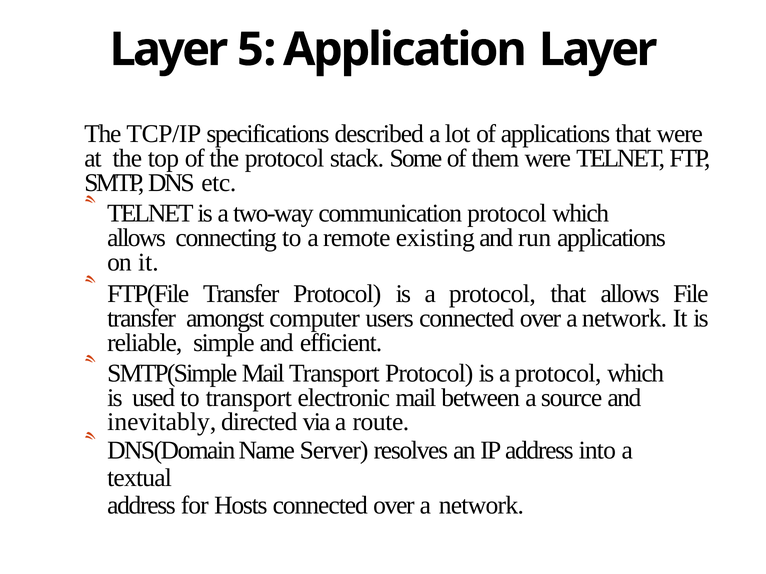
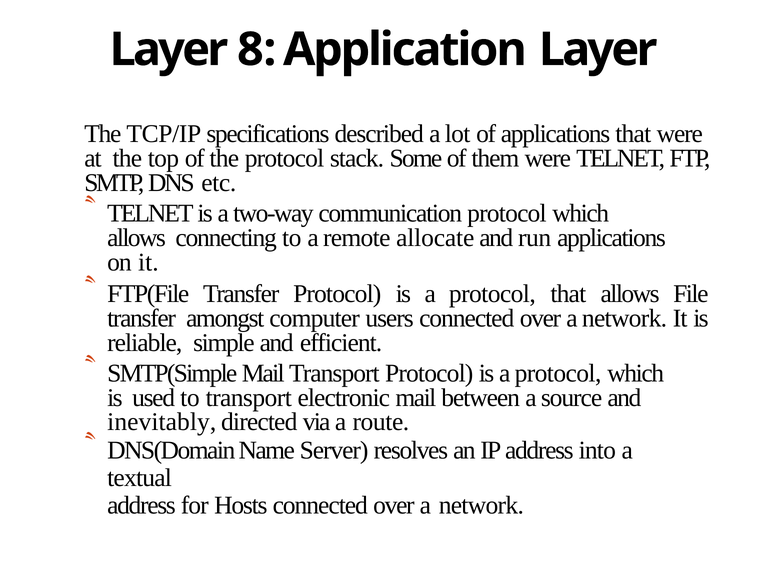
5: 5 -> 8 (257, 50)
existing: existing -> allocate (435, 238)
